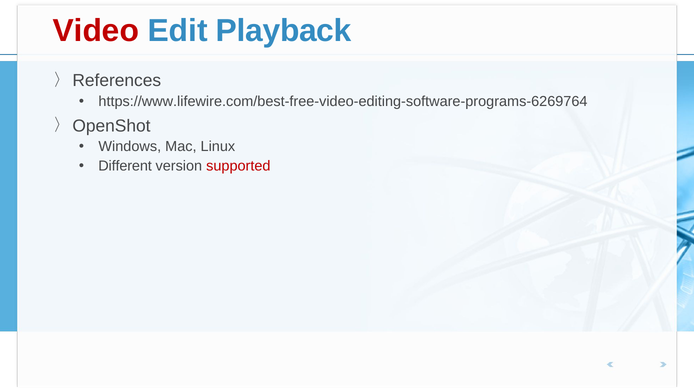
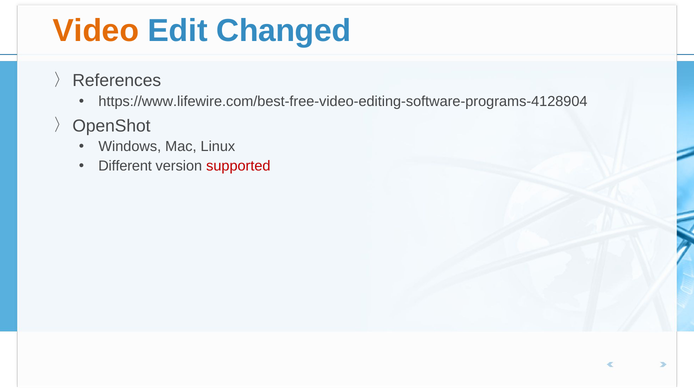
Video colour: red -> orange (96, 31)
Playback: Playback -> Changed (284, 31)
https://www.lifewire.com/best-free-video-editing-software-programs-6269764: https://www.lifewire.com/best-free-video-editing-software-programs-6269764 -> https://www.lifewire.com/best-free-video-editing-software-programs-4128904 (343, 102)
